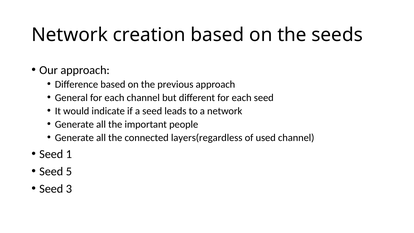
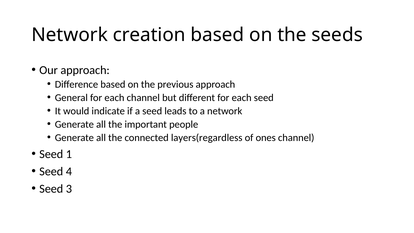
used: used -> ones (266, 138)
5: 5 -> 4 (69, 171)
